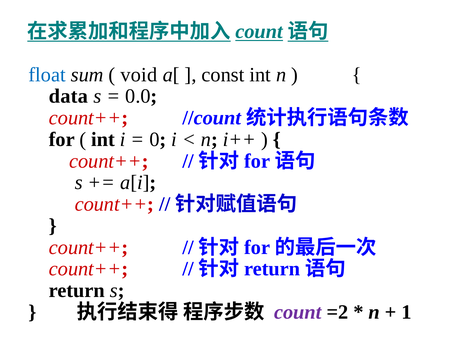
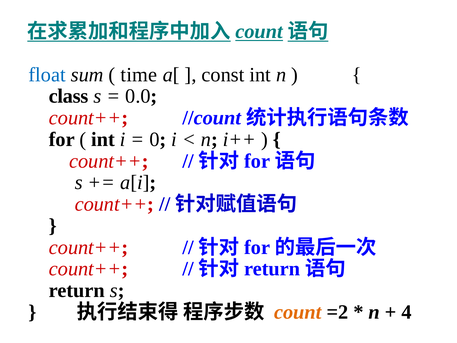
void: void -> time (139, 75)
data: data -> class (69, 96)
count colour: purple -> orange (298, 312)
1: 1 -> 4 (407, 312)
